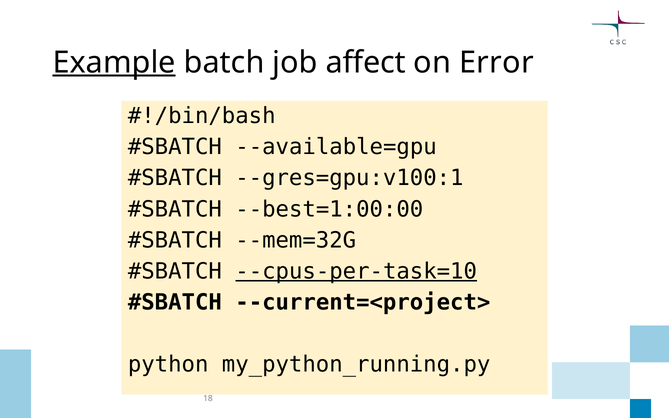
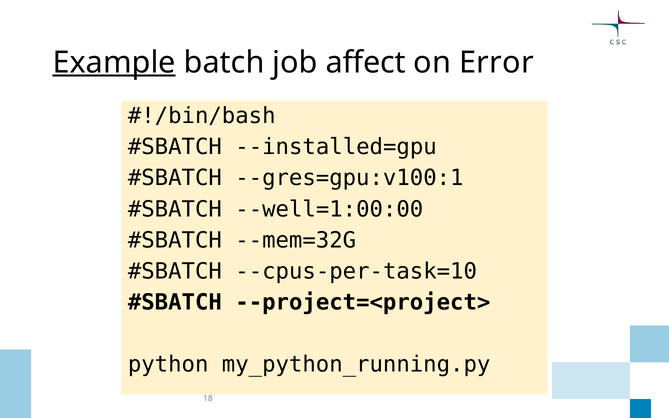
--available=gpu: --available=gpu -> --installed=gpu (336, 147)
--best=1:00:00: --best=1:00:00 -> --well=1:00:00 (329, 209)
--cpus-per-task=10 underline: present -> none (356, 271)
--current=<project>: --current=<project> -> --project=<project> (363, 302)
